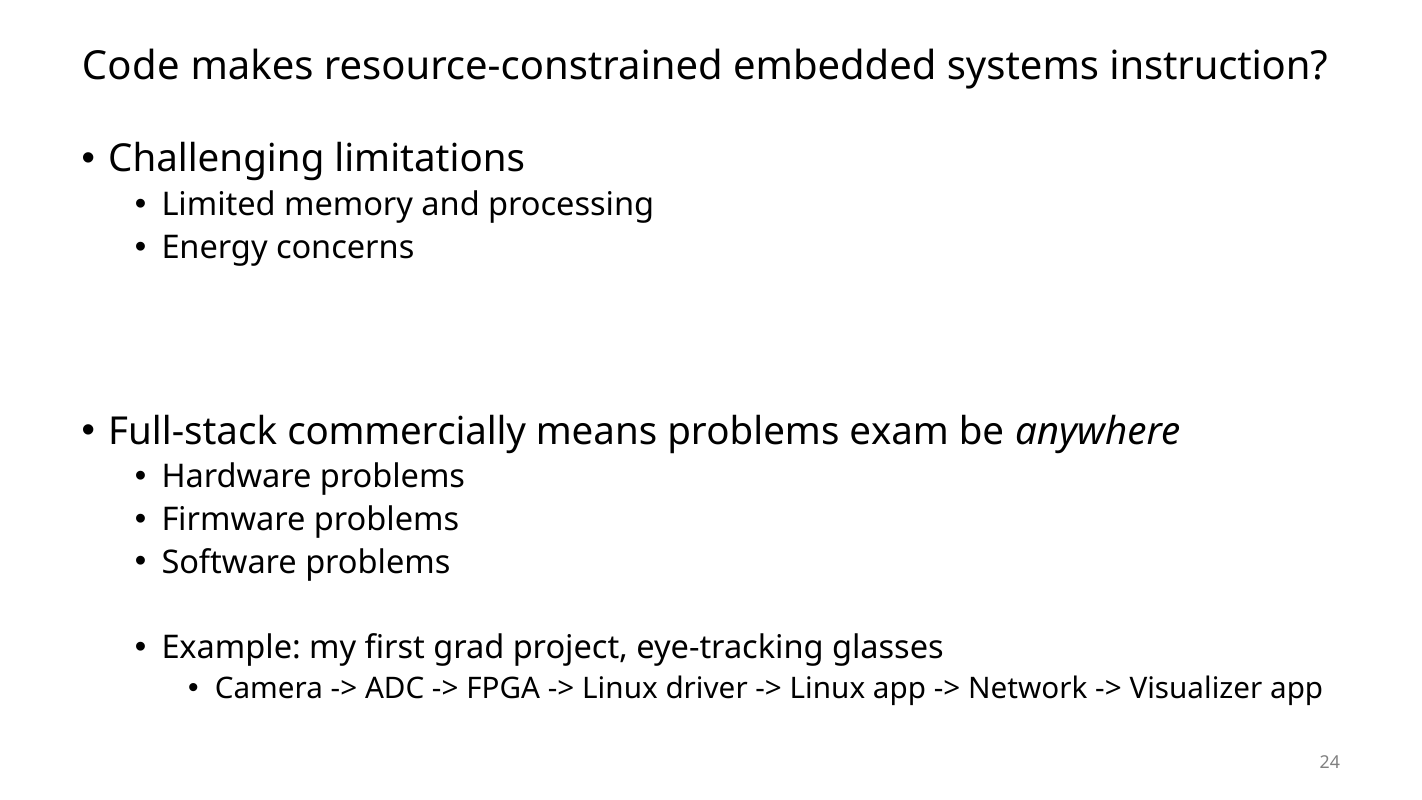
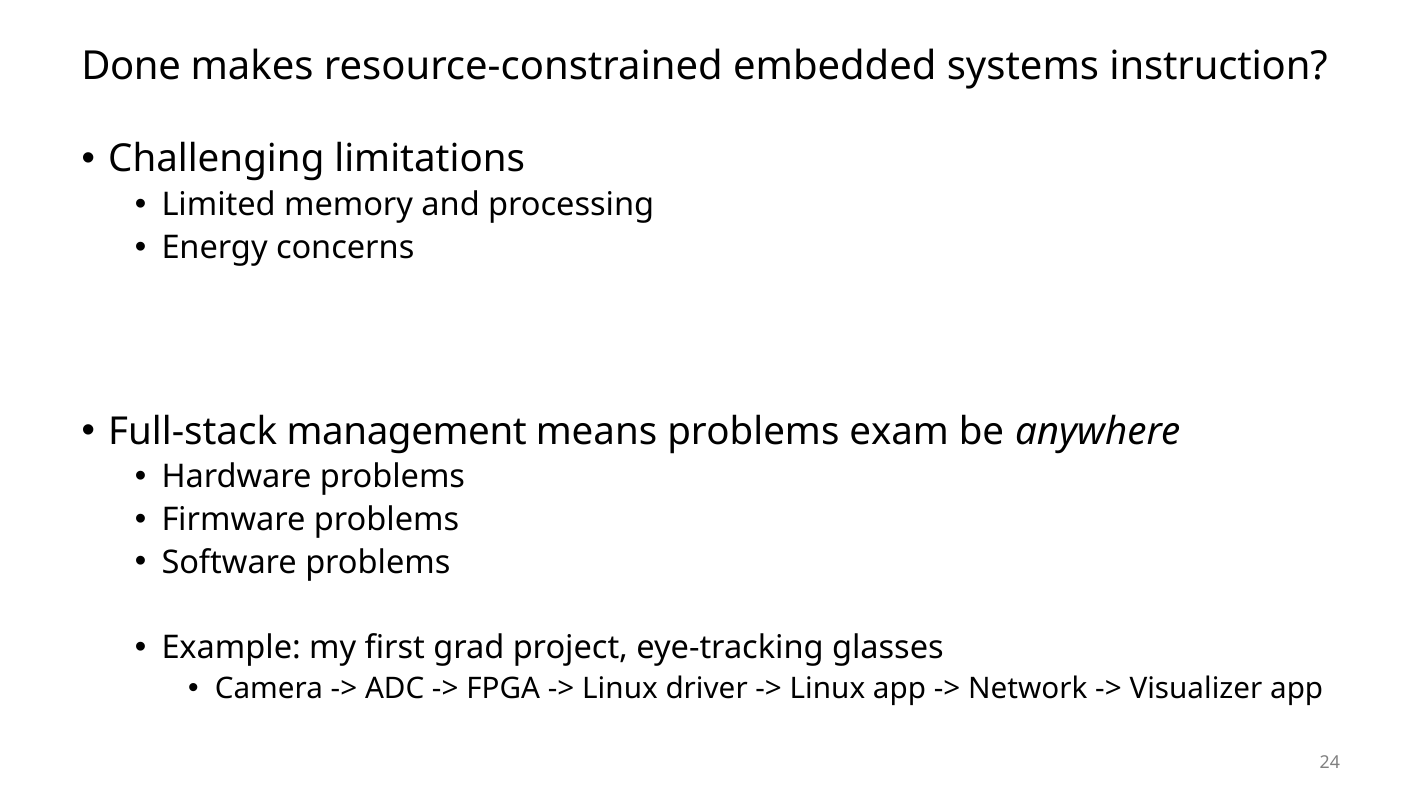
Code: Code -> Done (131, 66)
commercially: commercially -> management (407, 431)
